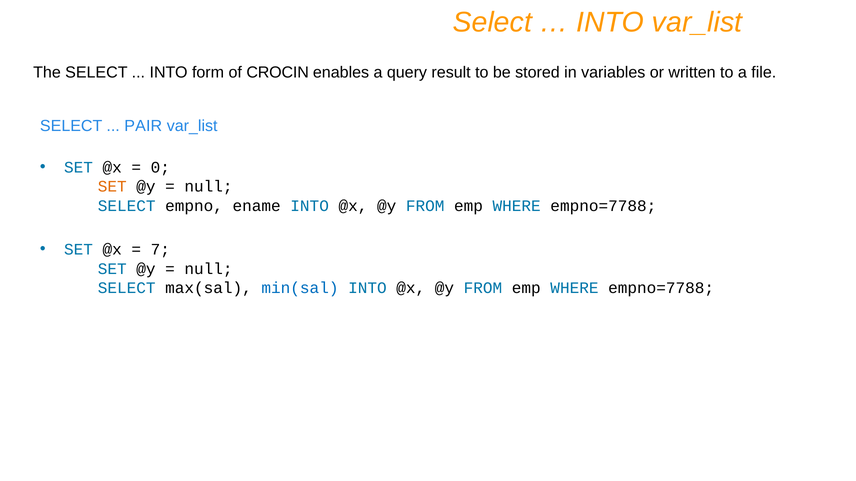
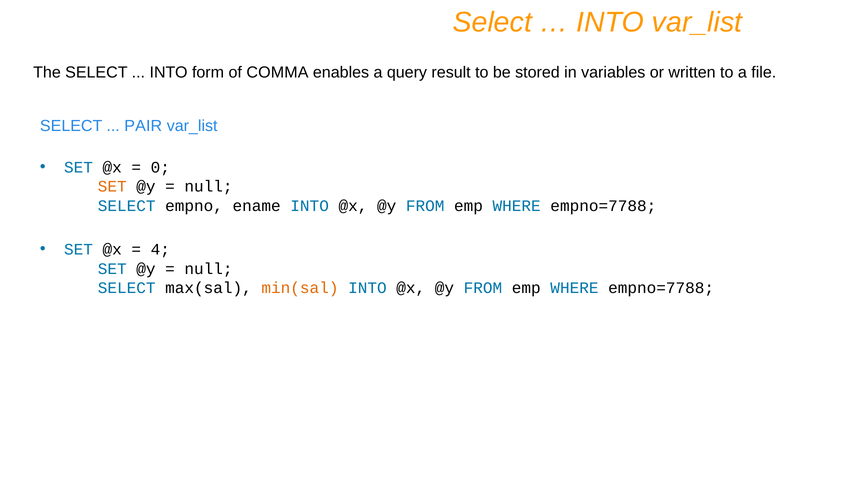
CROCIN: CROCIN -> COMMA (277, 73)
7: 7 -> 4 (160, 250)
min(sal colour: blue -> orange (300, 288)
